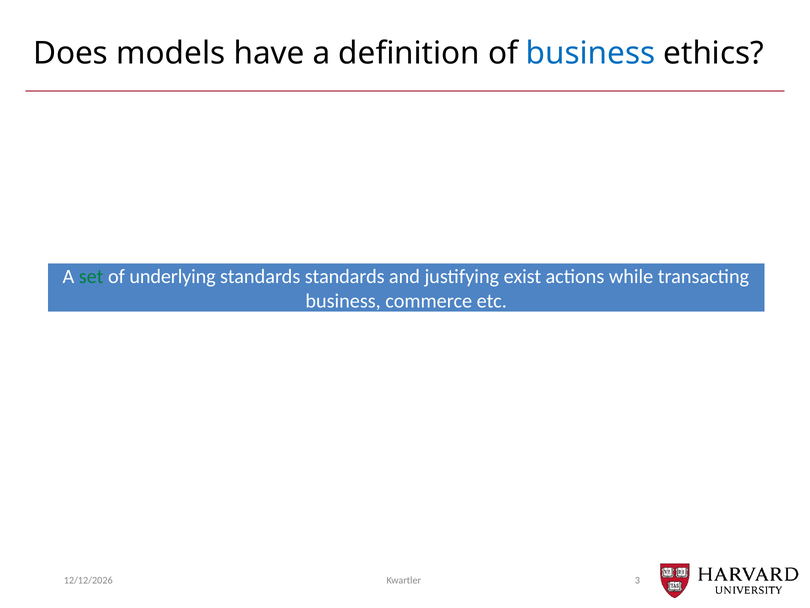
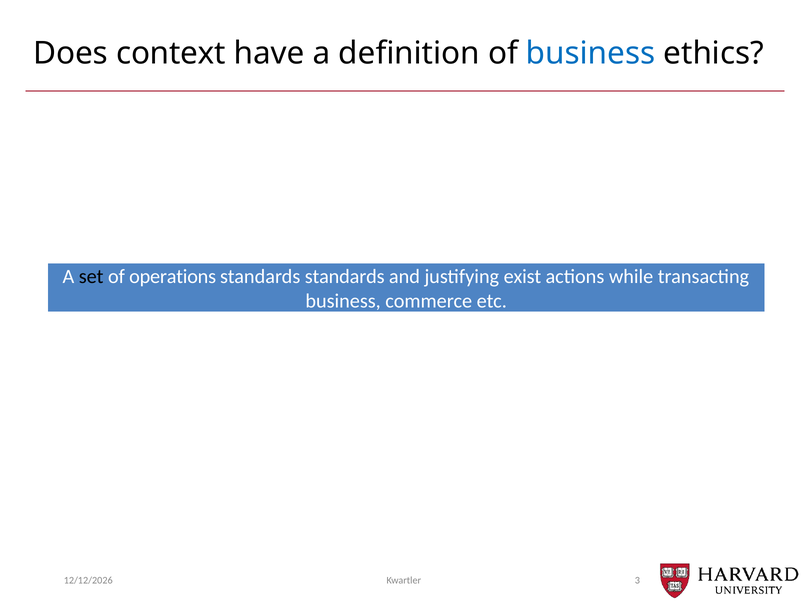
models: models -> context (171, 53)
set colour: green -> black (91, 277)
underlying: underlying -> operations (173, 277)
